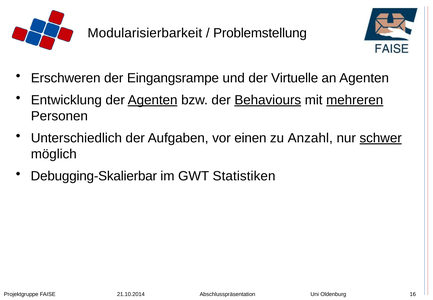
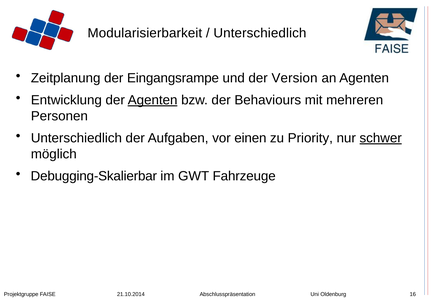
Problemstellung: Problemstellung -> Unterschiedlich (260, 33)
Erschweren: Erschweren -> Zeitplanung (66, 78)
Virtuelle: Virtuelle -> Version (295, 78)
Behaviours underline: present -> none (268, 100)
mehreren underline: present -> none (355, 100)
Anzahl: Anzahl -> Priority (310, 138)
Statistiken: Statistiken -> Fahrzeuge (244, 176)
